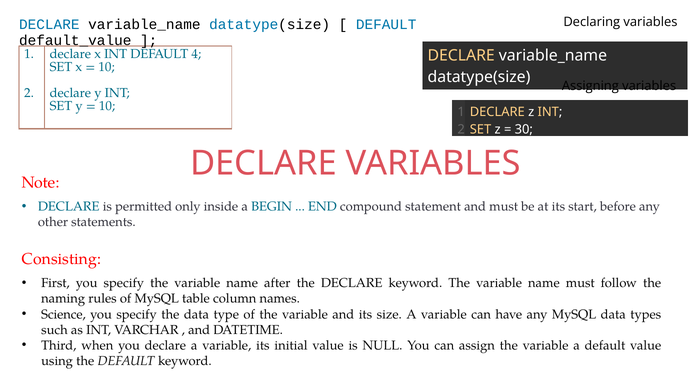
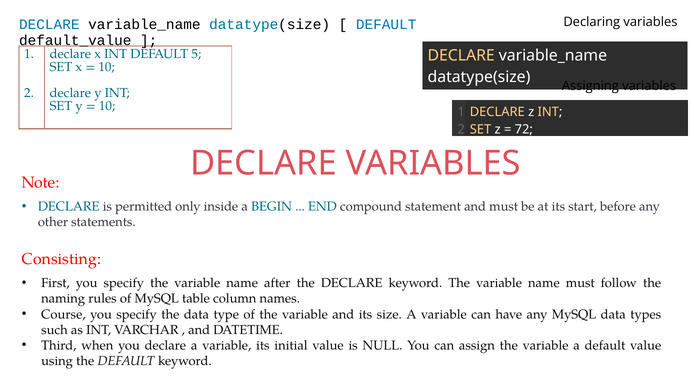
4: 4 -> 5 (196, 54)
30: 30 -> 72 (524, 130)
Science: Science -> Course (63, 314)
